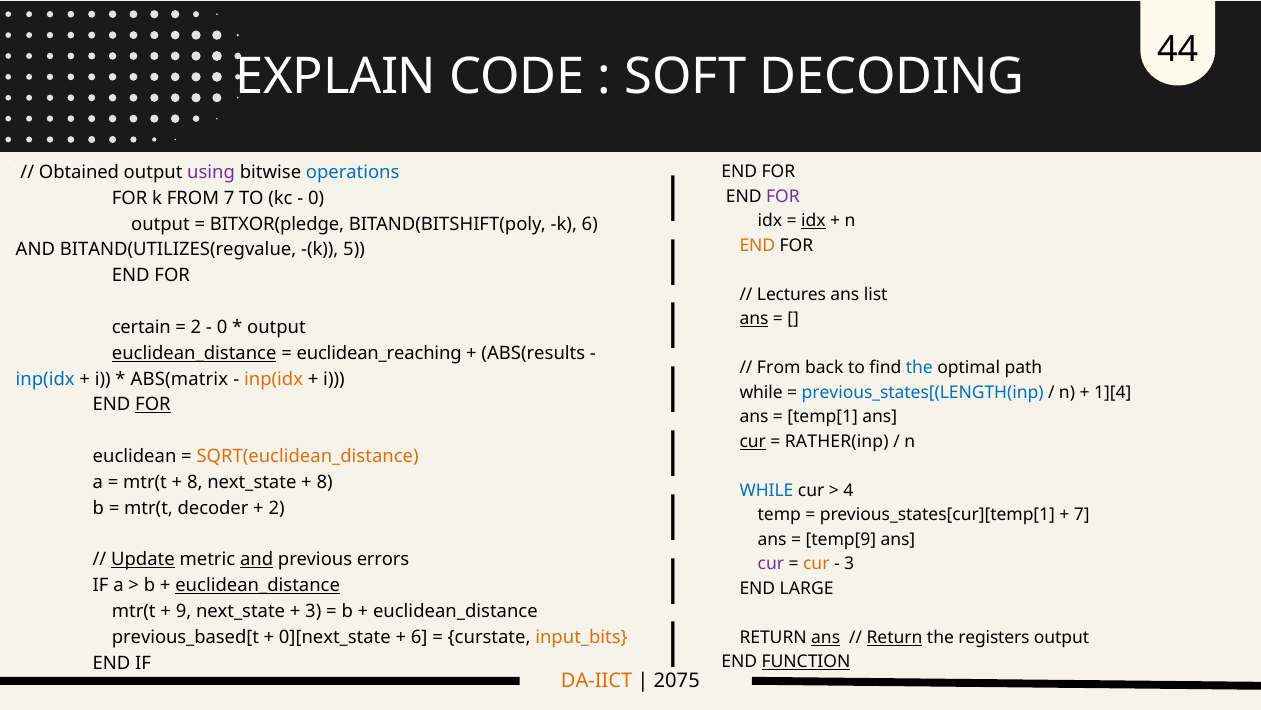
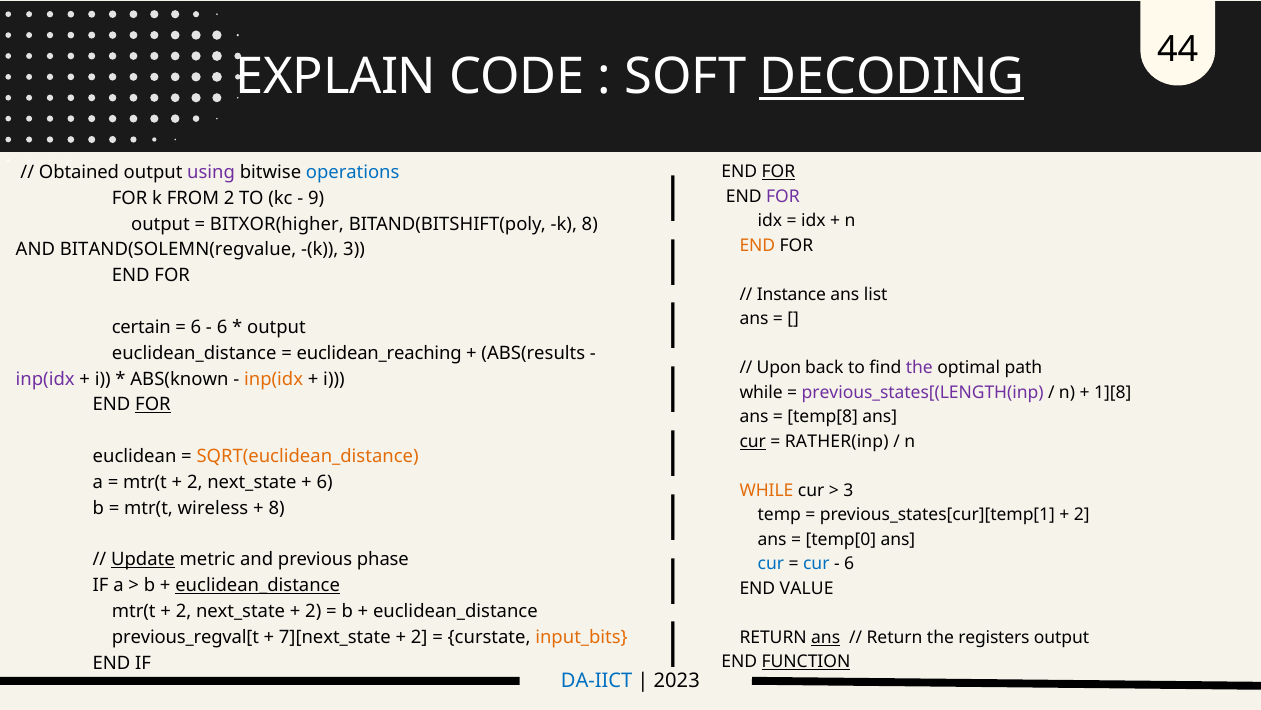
DECODING underline: none -> present (892, 76)
FOR underline: none -> present (778, 172)
FROM 7: 7 -> 2 (229, 198)
0: 0 -> 9 (316, 198)
idx underline: present -> none (813, 221)
BITXOR(pledge: BITXOR(pledge -> BITXOR(higher (277, 224)
k 6: 6 -> 8 (590, 224)
BITAND(UTILIZES(regvalue: BITAND(UTILIZES(regvalue -> BITAND(SOLEMN(regvalue (178, 250)
-(k 5: 5 -> 3 (354, 250)
Lectures: Lectures -> Instance (792, 294)
ans underline: present -> none (754, 319)
2: 2 -> 6 (196, 327)
0: 0 -> 6 (222, 327)
euclidean_distance underline: present -> none (194, 353)
From: From -> Upon (779, 368)
the colour: blue -> purple (919, 368)
inp(idx colour: blue -> purple (45, 379)
ABS(matrix: ABS(matrix -> ABS(known (179, 379)
previous_states[(LENGTH(inp colour: blue -> purple (923, 392)
1][4: 1][4 -> 1][8 (1113, 392)
temp[1: temp[1 -> temp[8 (823, 417)
8: 8 -> 2 (195, 482)
8: 8 -> 6 (325, 482)
WHILE colour: blue -> orange (767, 490)
4: 4 -> 3 (848, 490)
decoder: decoder -> wireless (213, 508)
2: 2 -> 8 (277, 508)
7: 7 -> 2 (1082, 515)
temp[9: temp[9 -> temp[0 (841, 539)
and underline: present -> none (257, 559)
errors: errors -> phase (383, 559)
cur colour: purple -> blue (771, 564)
cur colour: orange -> blue (816, 564)
3: 3 -> 6 (849, 564)
LARGE: LARGE -> VALUE (807, 588)
9: 9 -> 2 (184, 611)
3: 3 -> 2 (313, 611)
previous_based[t: previous_based[t -> previous_regval[t (185, 637)
0][next_state: 0][next_state -> 7][next_state (335, 637)
6: 6 -> 2 (419, 637)
Return underline: present -> none (895, 637)
DA-IICT colour: orange -> blue (597, 680)
2075: 2075 -> 2023 (677, 680)
